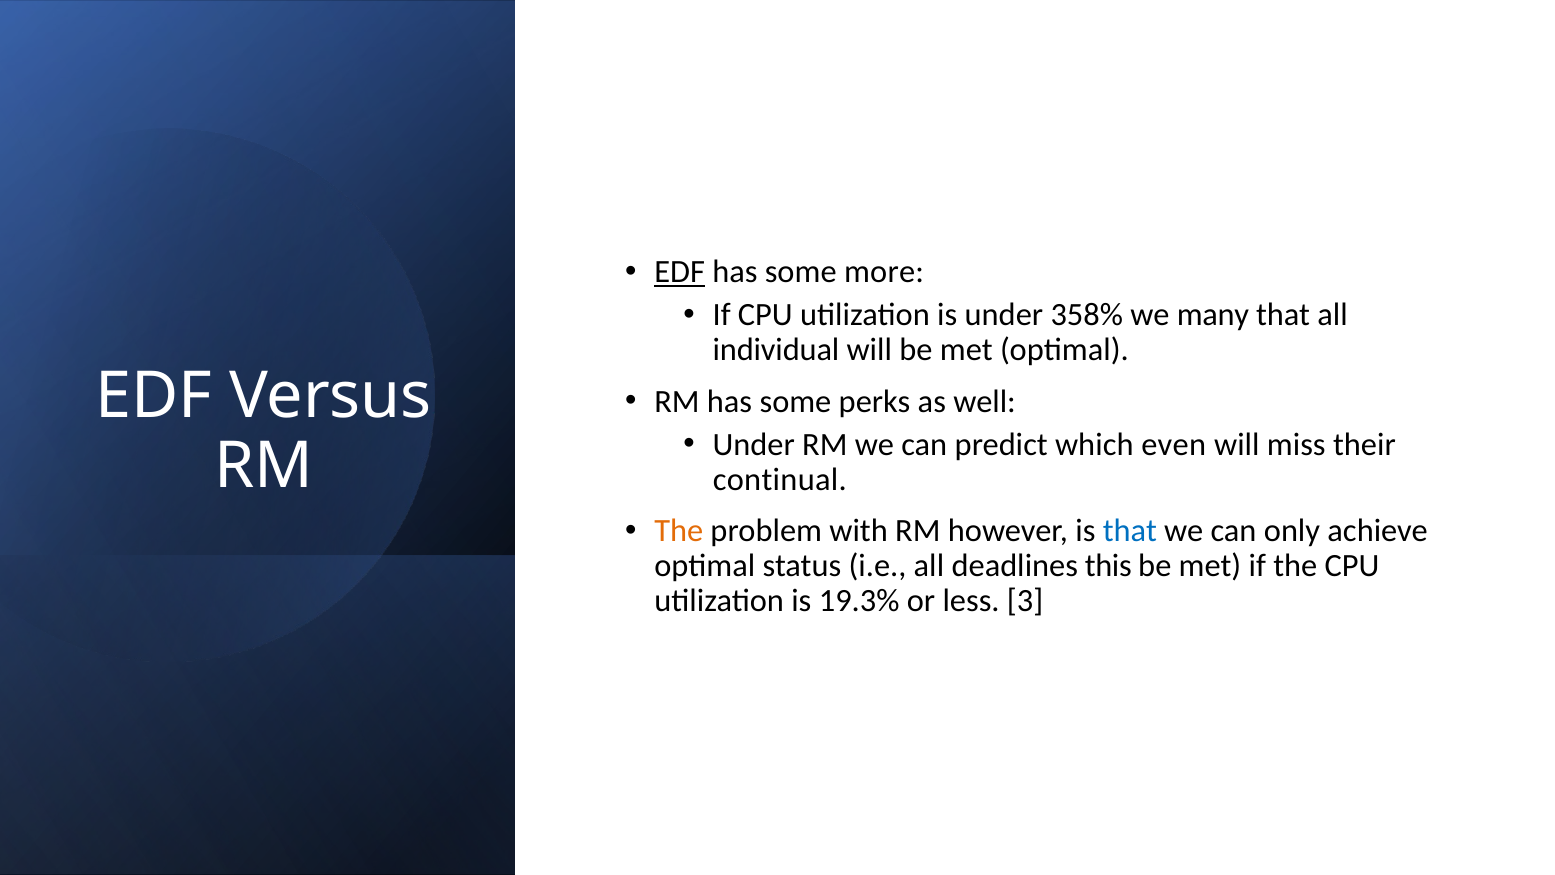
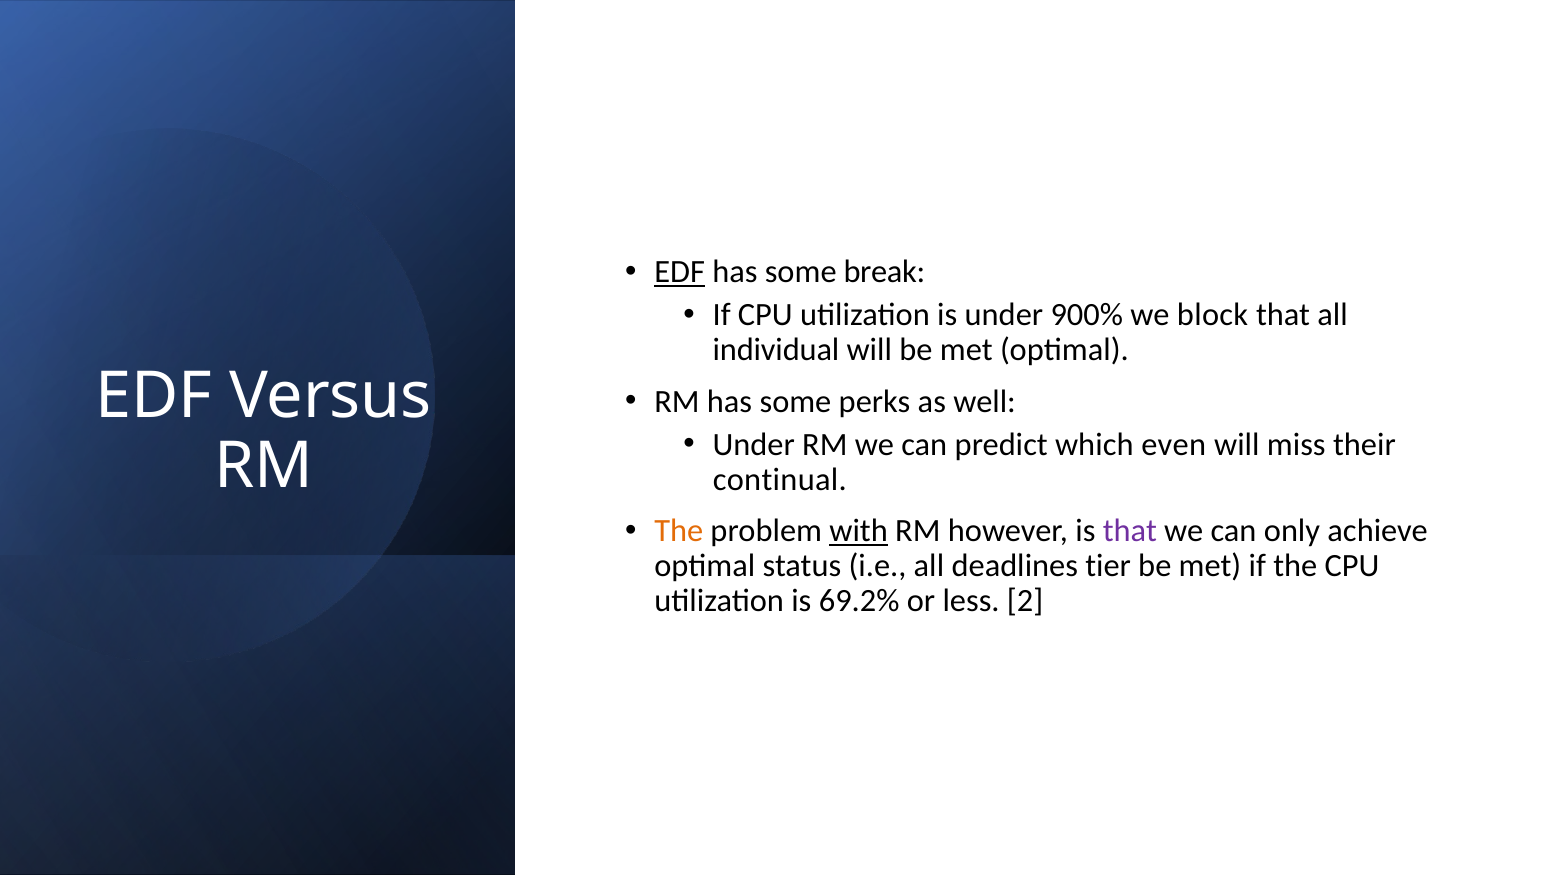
more: more -> break (884, 272)
358%: 358% -> 900% (1087, 315)
many: many -> block (1213, 315)
with underline: none -> present (859, 531)
that colour: blue -> purple (1130, 531)
this: this -> tier (1108, 566)
19.3%: 19.3% -> 69.2% (859, 601)
3: 3 -> 2 (1025, 601)
